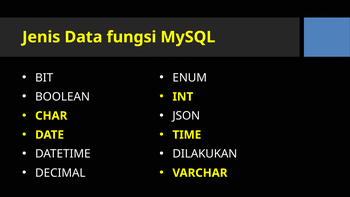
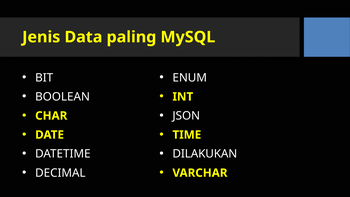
fungsi: fungsi -> paling (131, 37)
